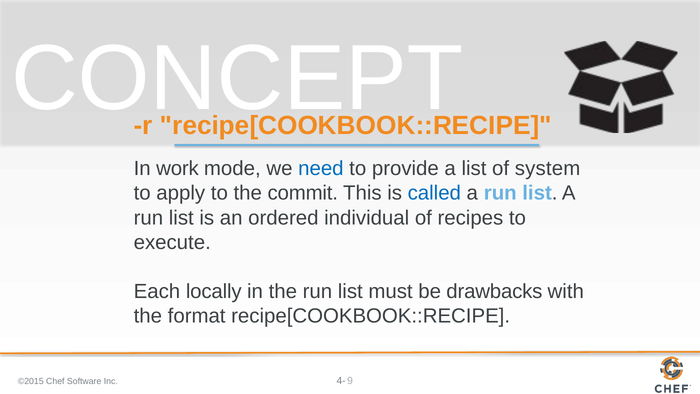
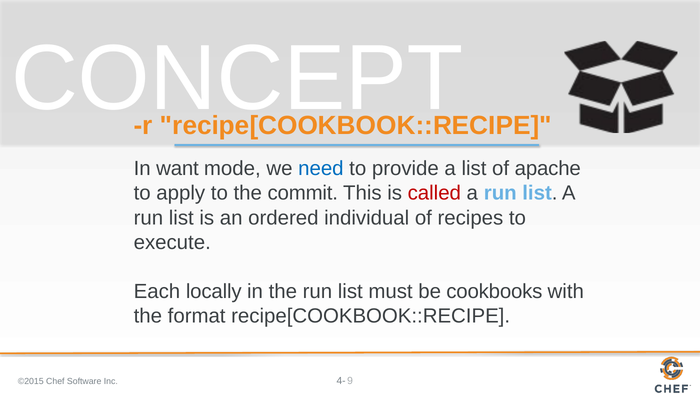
work: work -> want (177, 169)
system: system -> apache (548, 169)
called colour: blue -> red (434, 193)
drawbacks: drawbacks -> cookbooks (494, 291)
